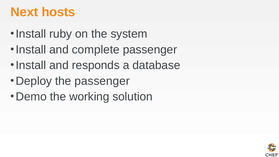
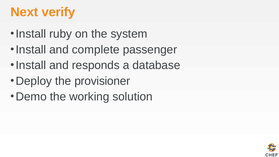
hosts: hosts -> verify (58, 12)
the passenger: passenger -> provisioner (102, 81)
